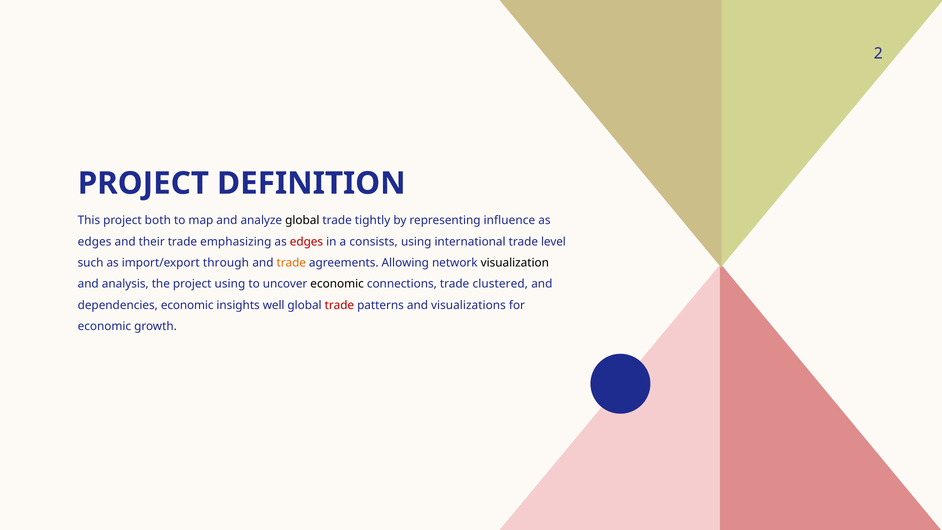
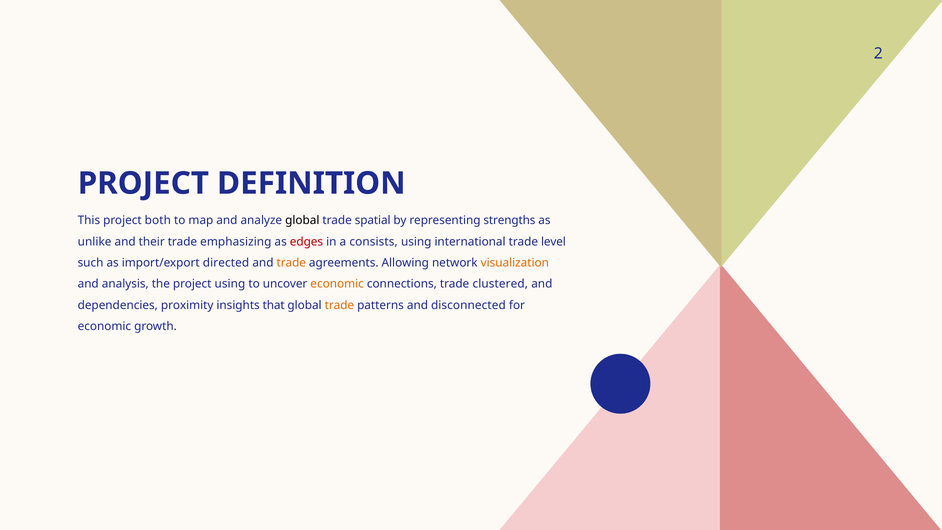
tightly: tightly -> spatial (373, 220)
influence: influence -> strengths (509, 220)
edges: edges -> unlike (95, 242)
through: through -> directed (226, 263)
visualization colour: black -> orange (515, 263)
economic colour: black -> orange (337, 284)
dependencies economic: economic -> proximity (187, 305)
well: well -> that (274, 305)
trade colour: red -> orange (339, 305)
visualizations: visualizations -> disconnected (468, 305)
